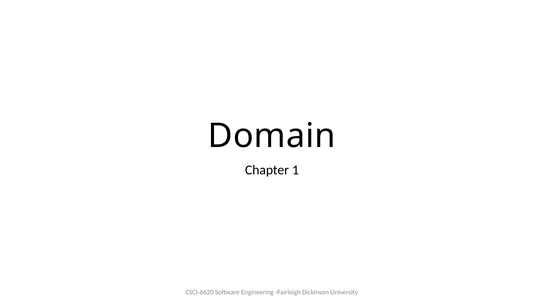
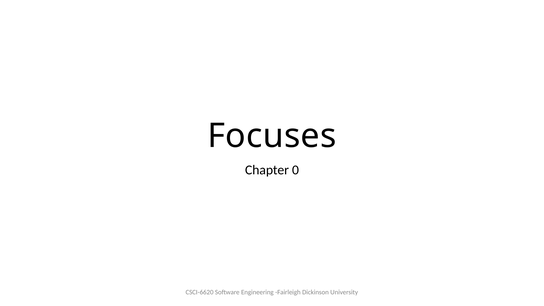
Domain: Domain -> Focuses (272, 136)
1: 1 -> 0 (295, 170)
